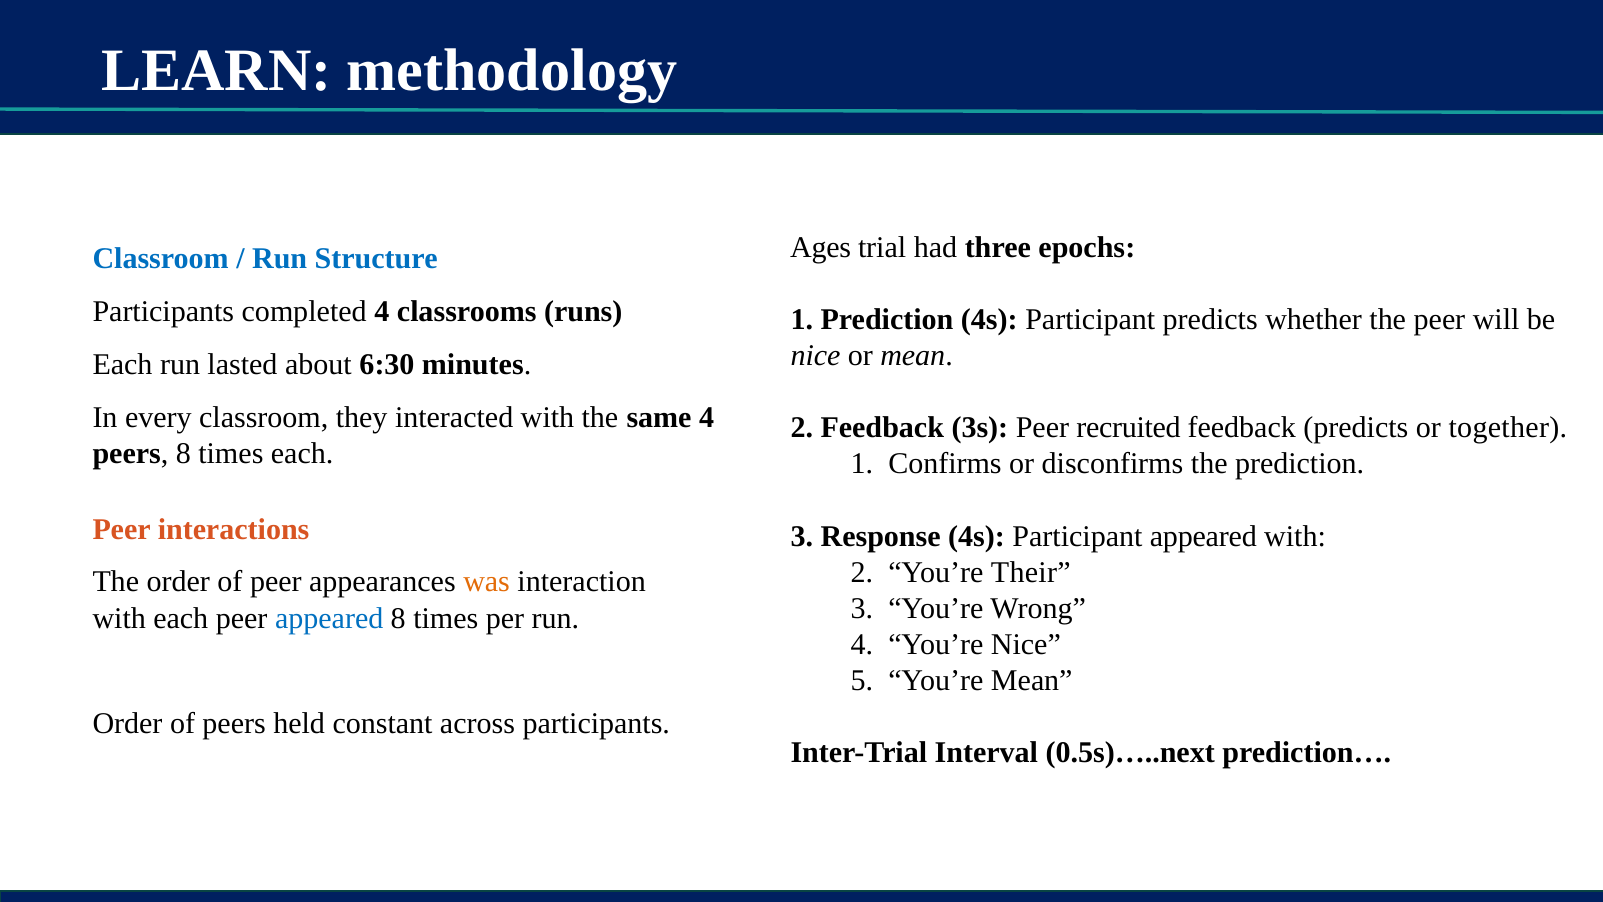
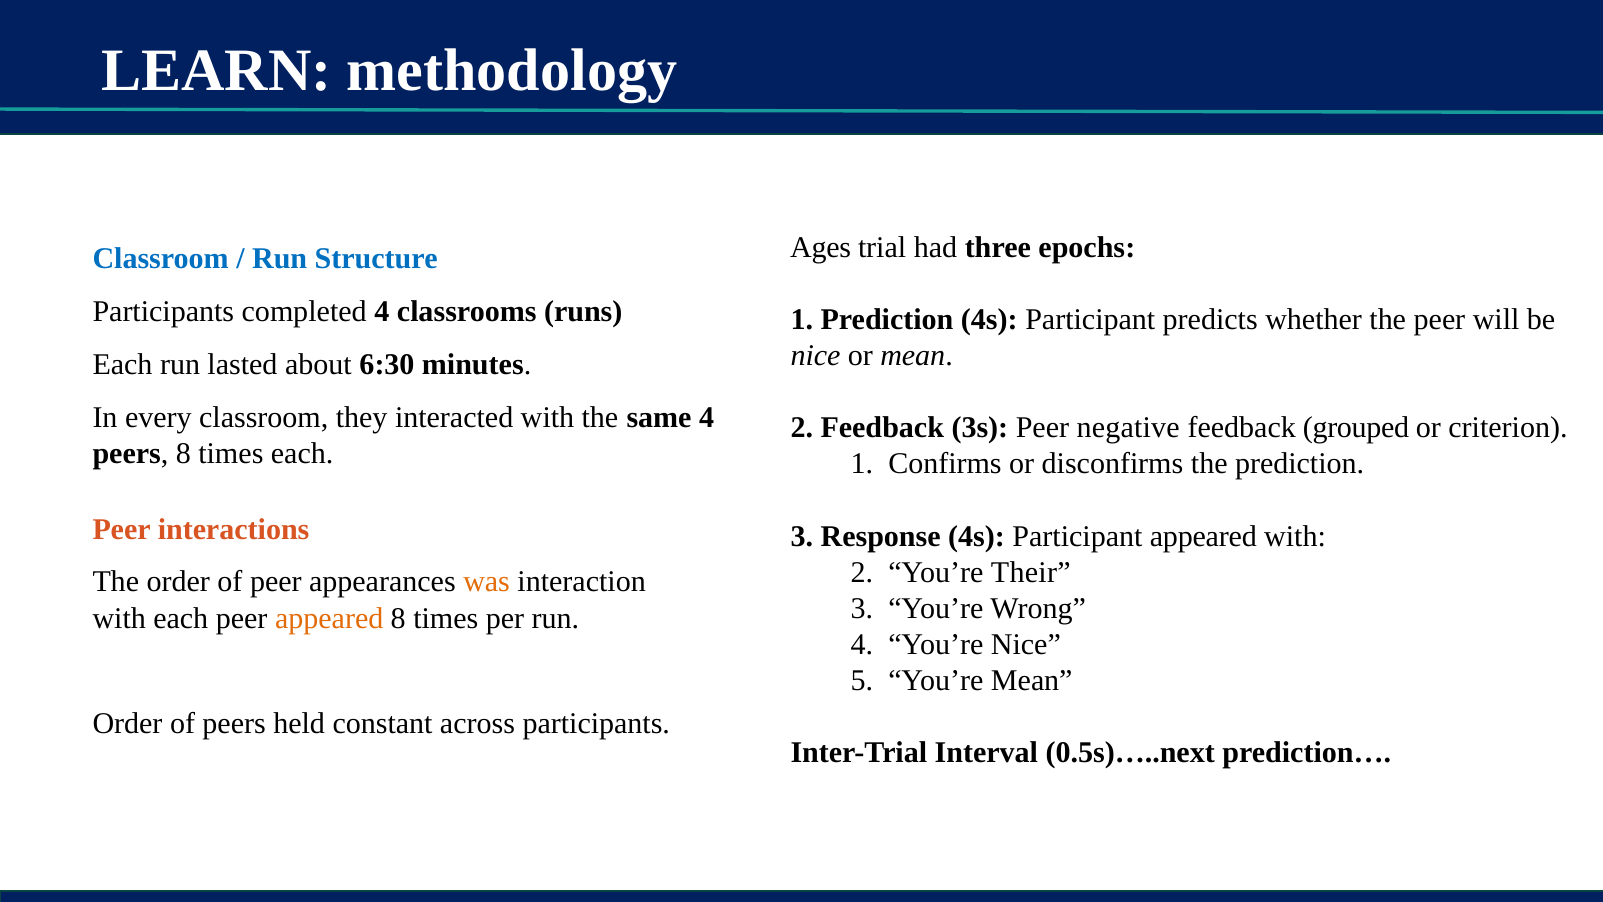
recruited: recruited -> negative (1128, 428)
feedback predicts: predicts -> grouped (1356, 428)
together: together -> criterion (1508, 428)
appeared colour: blue -> orange (329, 618)
